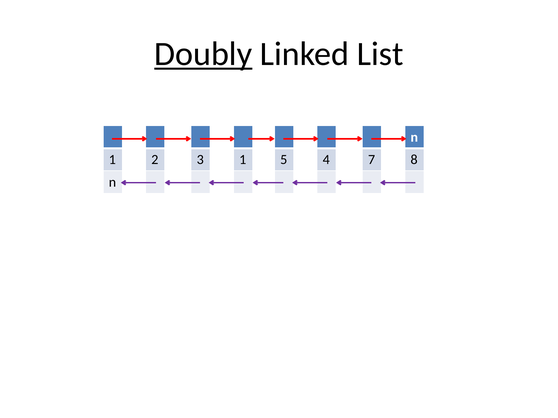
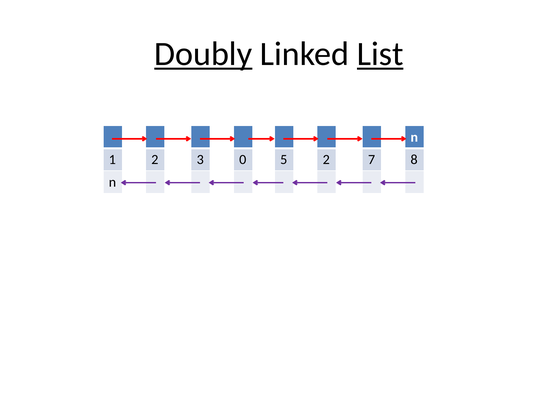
List underline: none -> present (380, 54)
3 1: 1 -> 0 (243, 160)
5 4: 4 -> 2 (326, 160)
